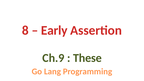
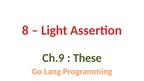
Early: Early -> Light (54, 30)
